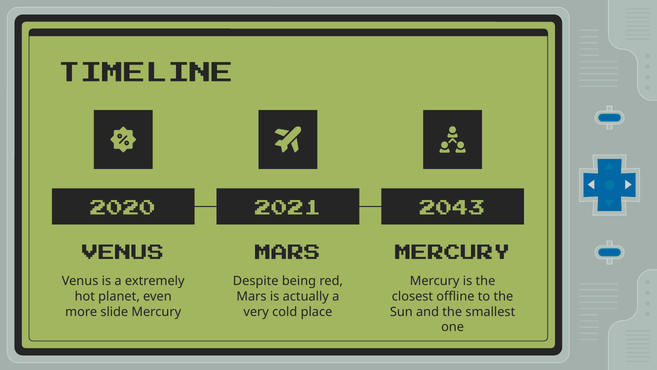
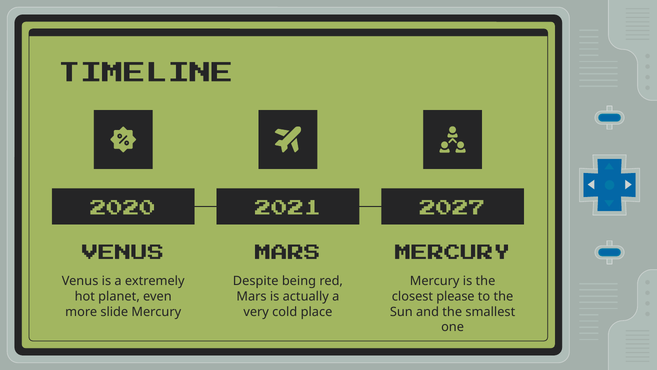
2043: 2043 -> 2027 (453, 211)
offline: offline -> please (455, 296)
